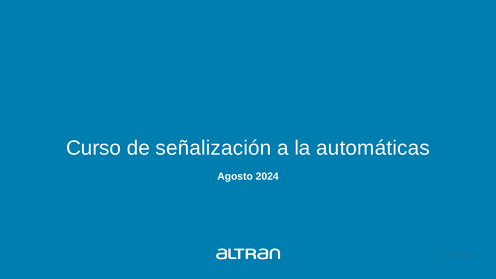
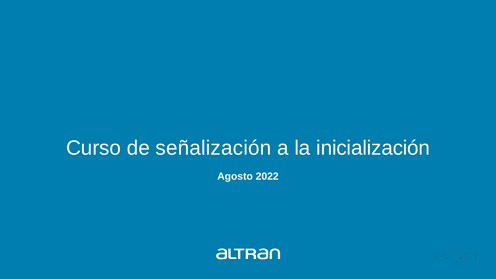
automáticas: automáticas -> inicialización (373, 148)
2024: 2024 -> 2022 (267, 177)
